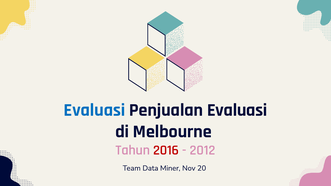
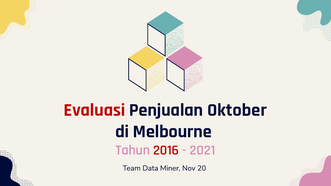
Evaluasi colour: blue -> red (95, 110)
Penjualan Evaluasi: Evaluasi -> Oktober (237, 110)
2012: 2012 -> 2021 (202, 150)
